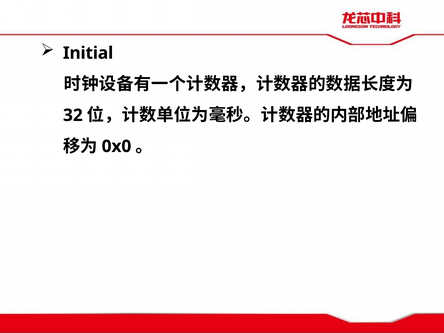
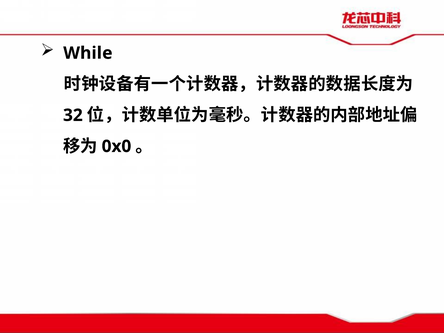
Initial: Initial -> While (88, 53)
